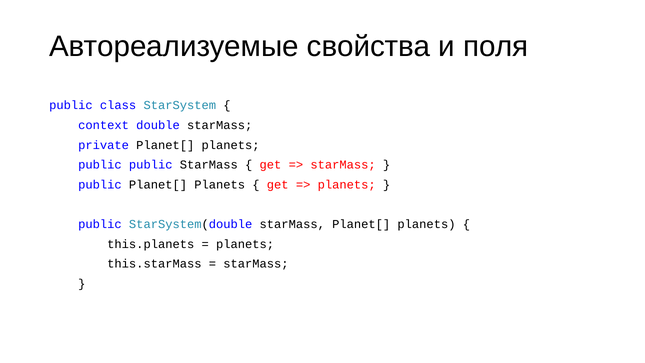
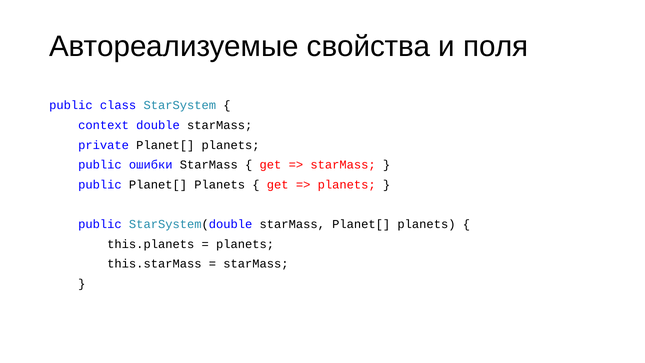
public public: public -> ошибки (151, 165)
